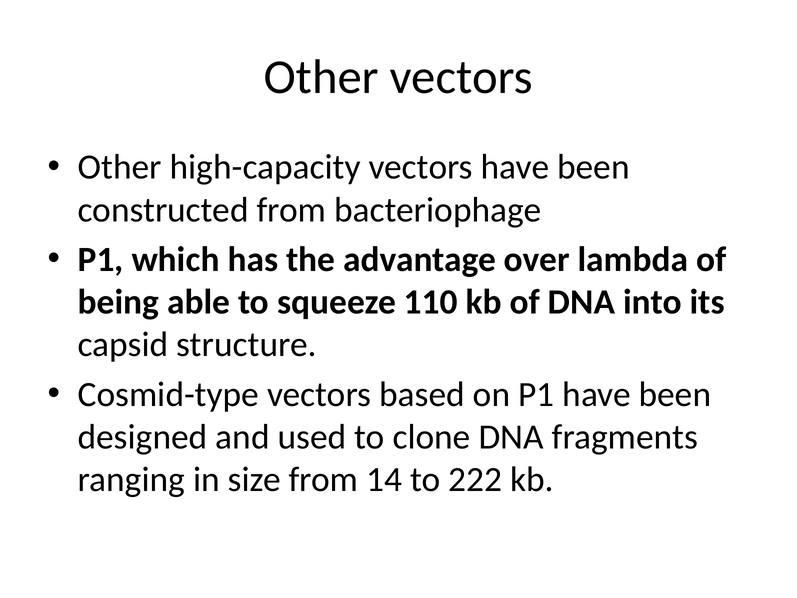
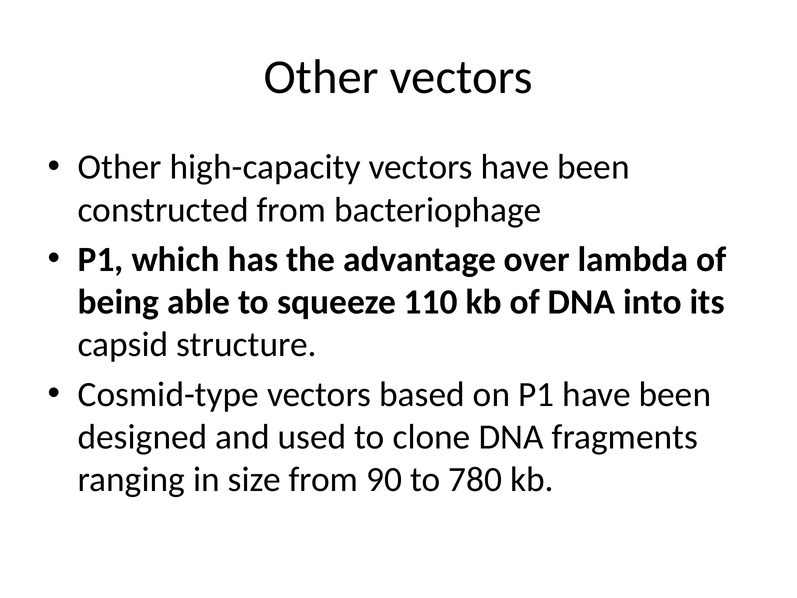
14: 14 -> 90 (384, 479)
222: 222 -> 780 (475, 479)
